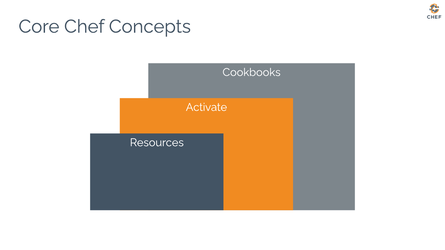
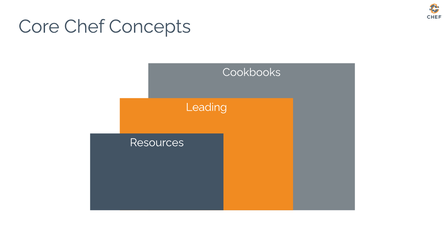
Activate: Activate -> Leading (206, 107)
